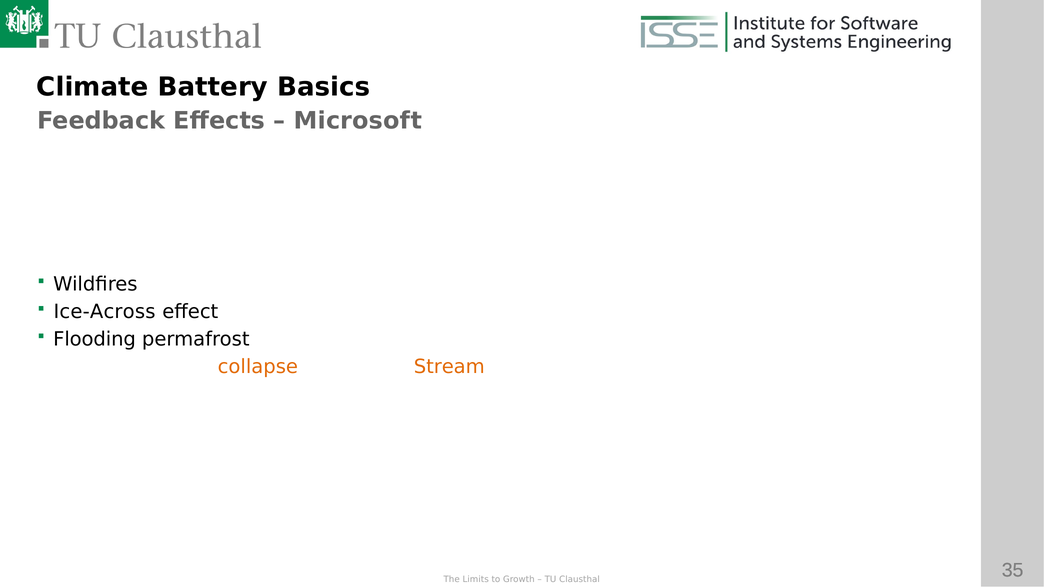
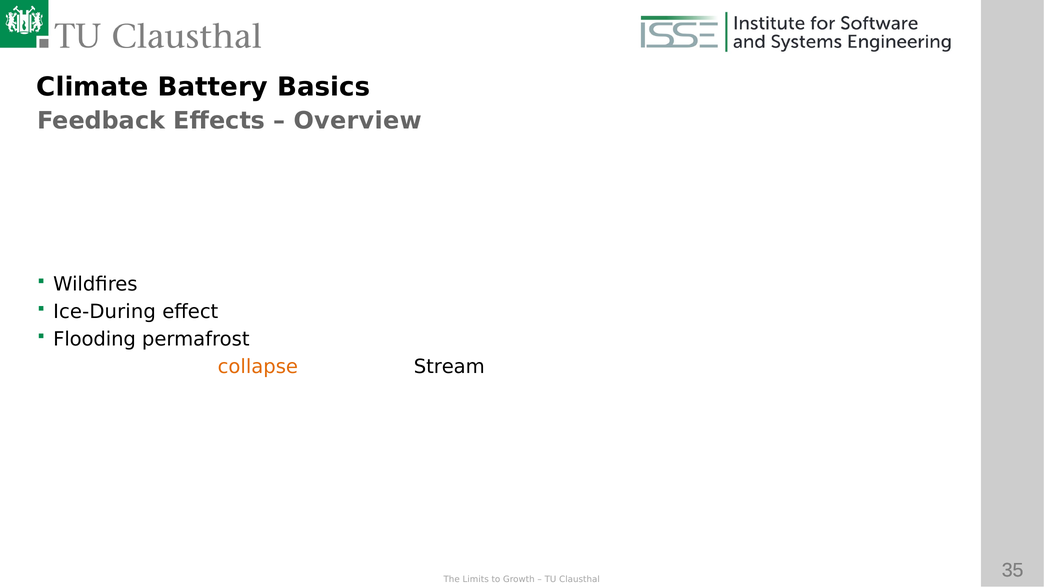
Microsoft: Microsoft -> Overview (358, 121)
Ice-Across: Ice-Across -> Ice-During (105, 312)
Stream colour: orange -> black (449, 367)
